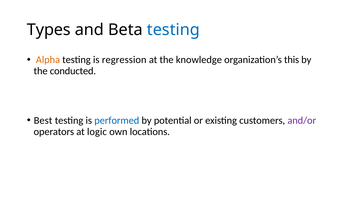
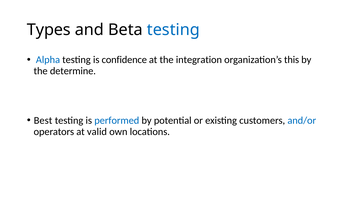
Alpha colour: orange -> blue (48, 60)
regression: regression -> confidence (124, 60)
knowledge: knowledge -> integration (199, 60)
conducted: conducted -> determine (73, 71)
and/or colour: purple -> blue (302, 121)
logic: logic -> valid (97, 132)
